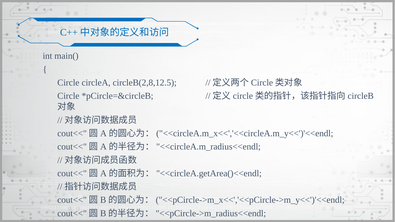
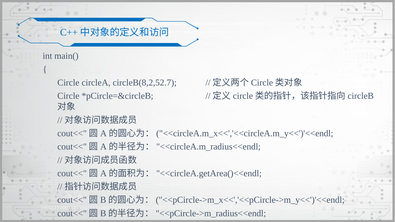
circleB(2,8,12.5: circleB(2,8,12.5 -> circleB(8,2,52.7 (145, 83)
